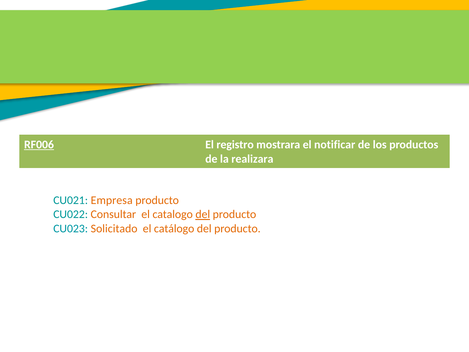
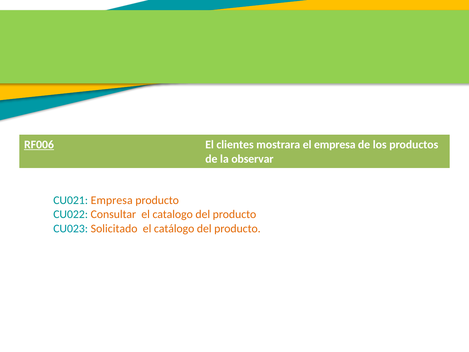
registro: registro -> clientes (235, 145)
el notificar: notificar -> empresa (335, 145)
realizara: realizara -> observar (252, 159)
del underline: present -> none (203, 214)
